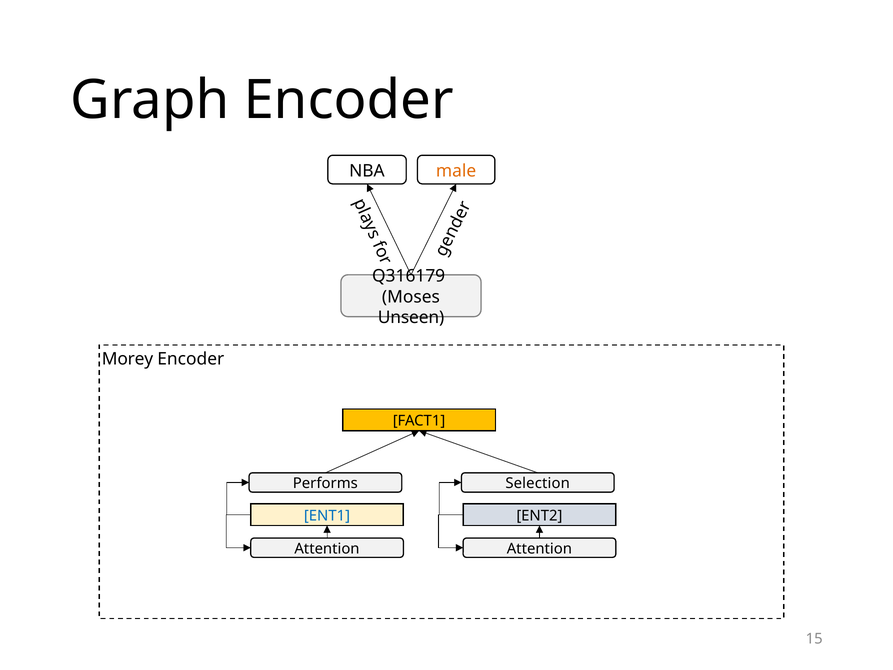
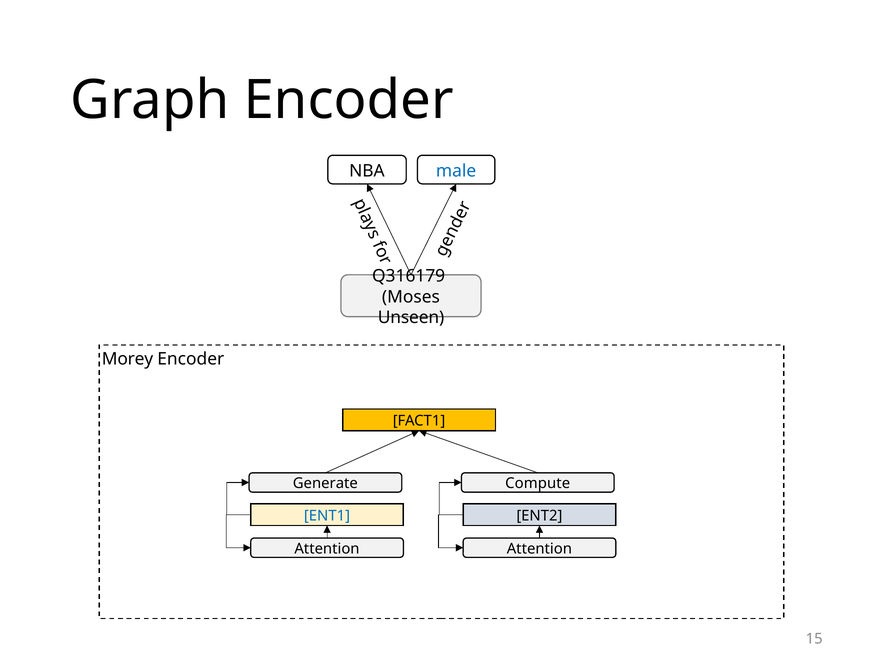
male colour: orange -> blue (456, 171)
Performs: Performs -> Generate (325, 483)
Selection: Selection -> Compute (538, 483)
